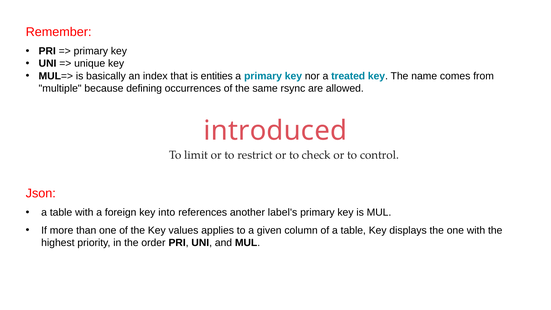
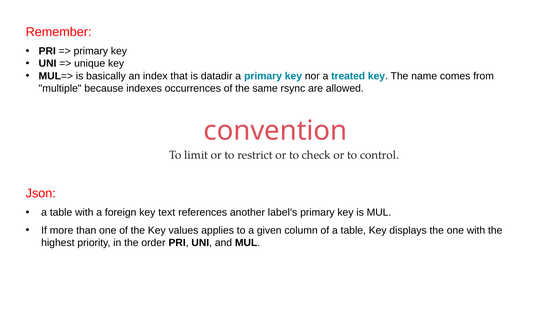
entities: entities -> datadir (217, 76)
defining: defining -> indexes (144, 88)
introduced: introduced -> convention (275, 131)
into: into -> text (167, 212)
